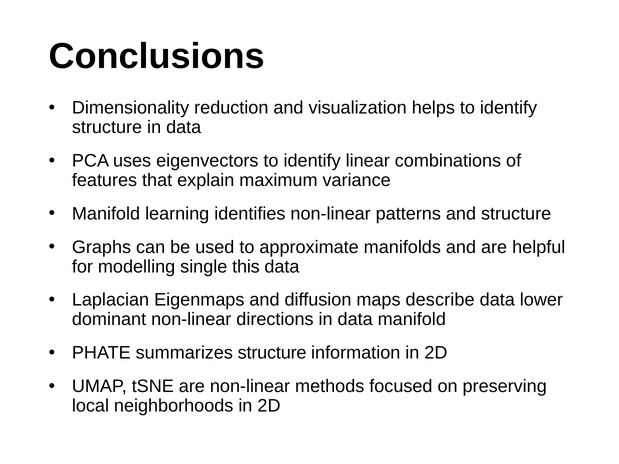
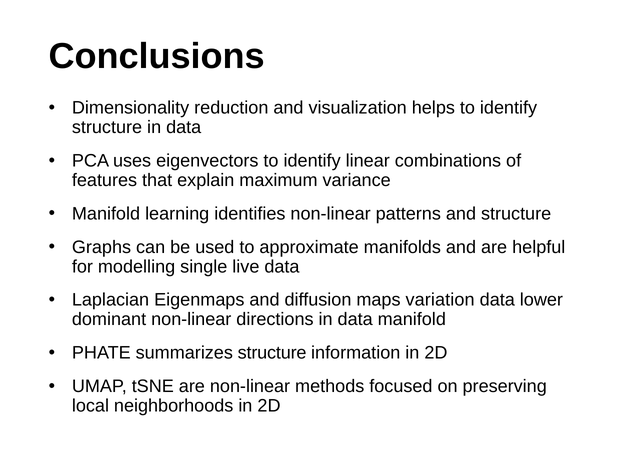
this: this -> live (246, 267)
describe: describe -> variation (440, 300)
